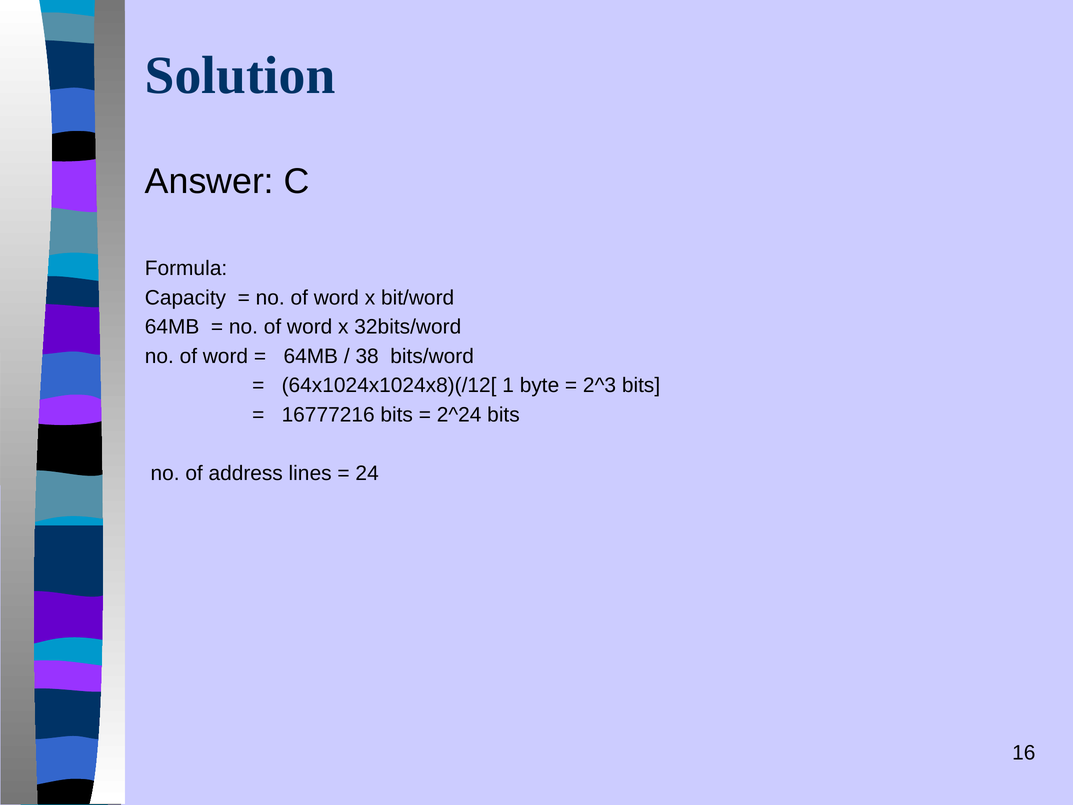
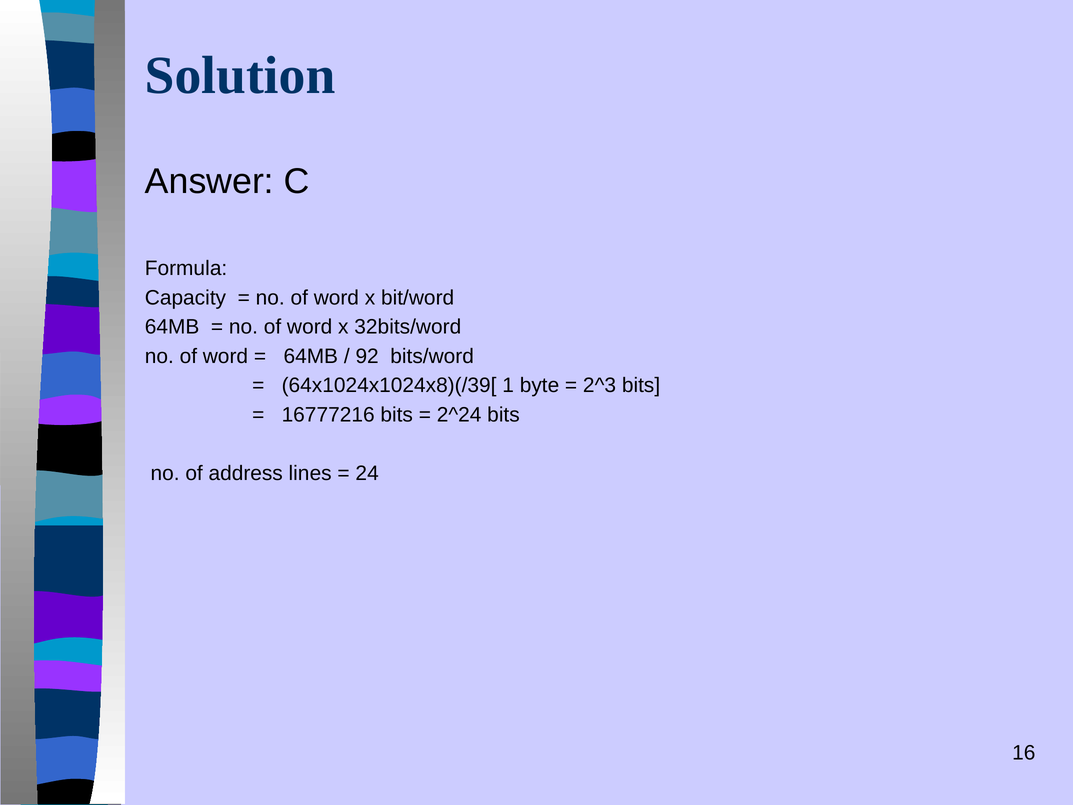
38: 38 -> 92 (367, 356)
64x1024x1024x8)(/12[: 64x1024x1024x8)(/12[ -> 64x1024x1024x8)(/39[ (389, 385)
